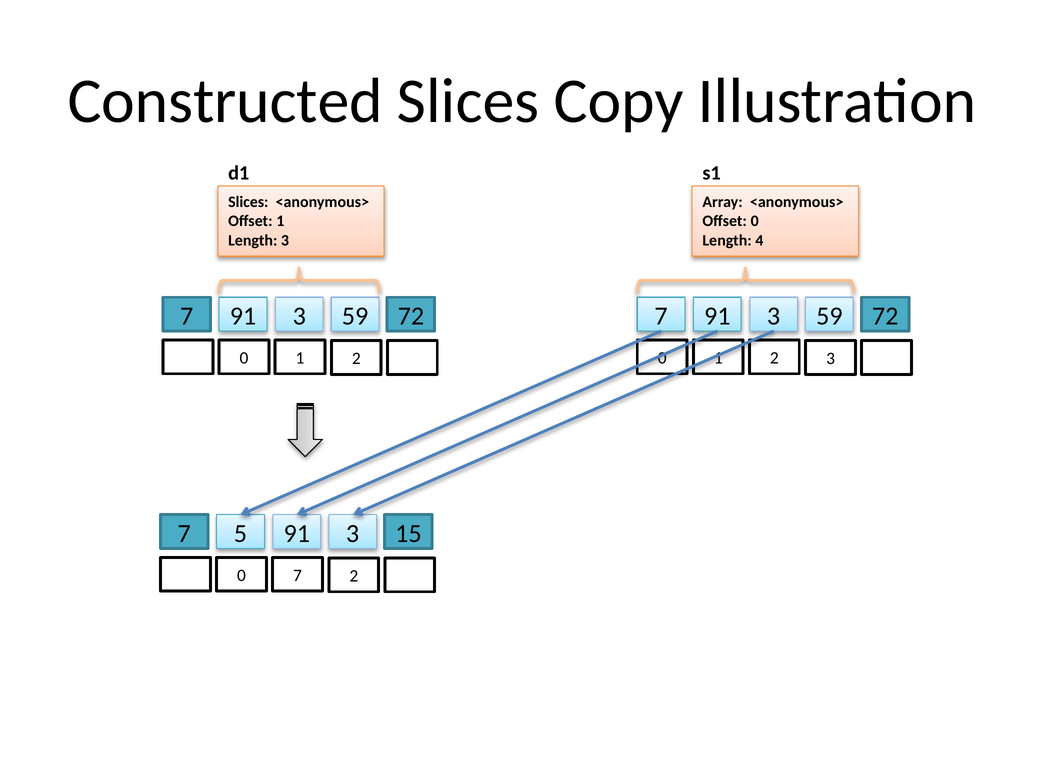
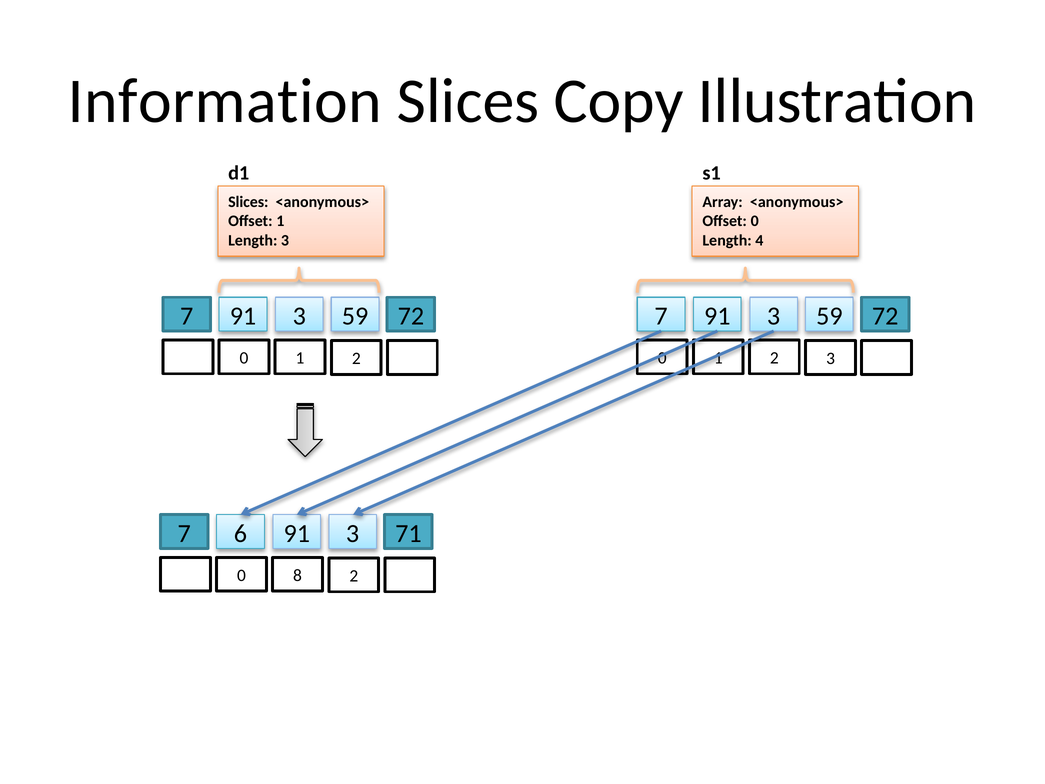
Constructed: Constructed -> Information (225, 101)
5: 5 -> 6 (240, 533)
15: 15 -> 71 (408, 533)
0 7: 7 -> 8 (297, 575)
